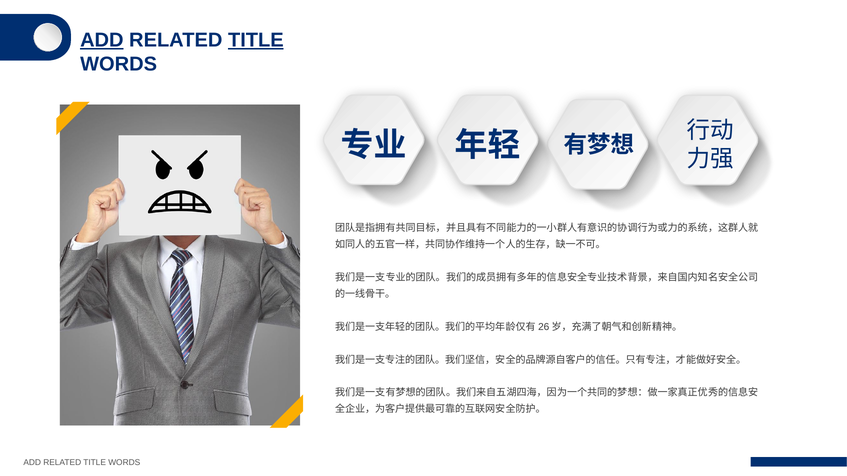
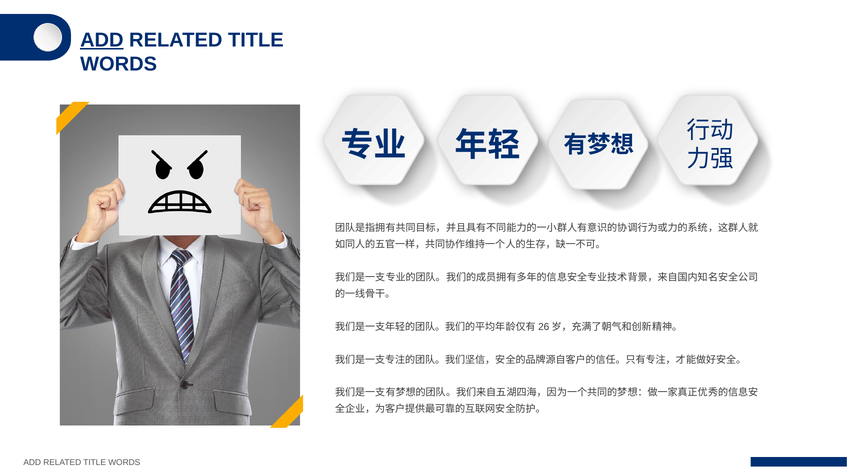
TITLE underline: present -> none (256, 40)
